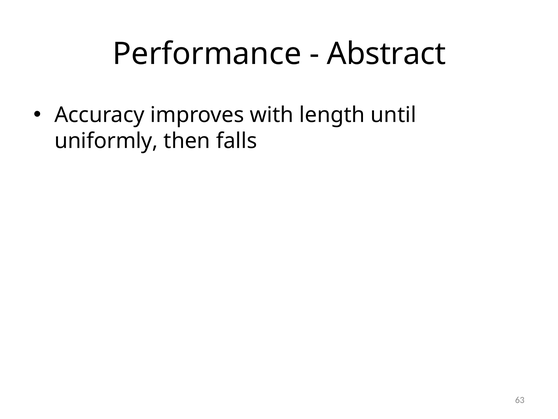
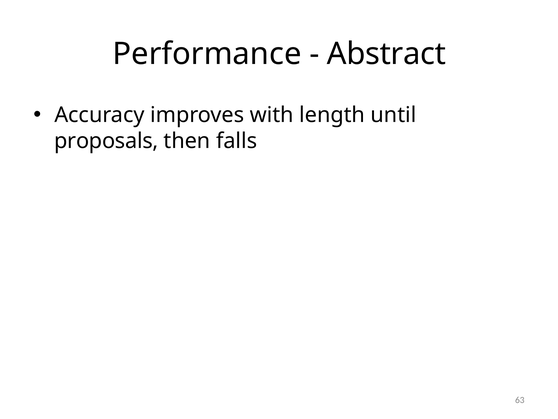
uniformly: uniformly -> proposals (106, 141)
